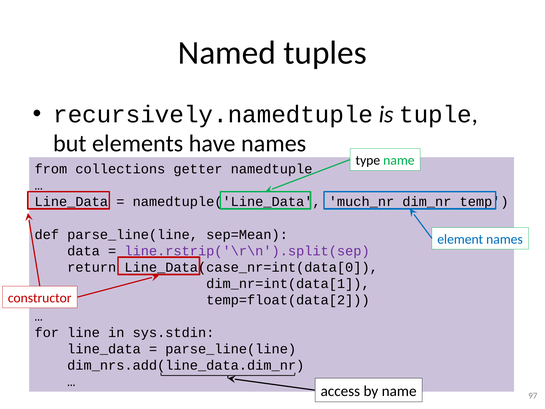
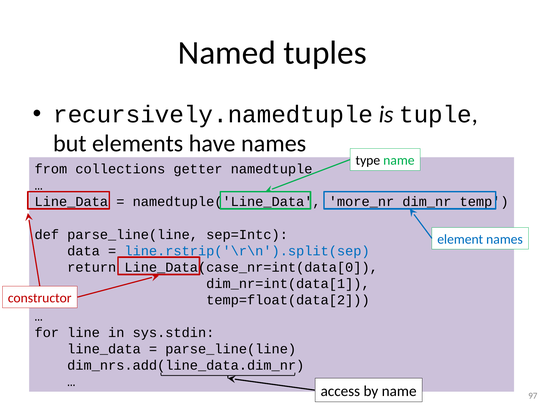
much_nr: much_nr -> more_nr (362, 202)
sep=Mean: sep=Mean -> sep=Intc (247, 234)
line.rstrip('\r\n').split(sep colour: purple -> blue (247, 251)
